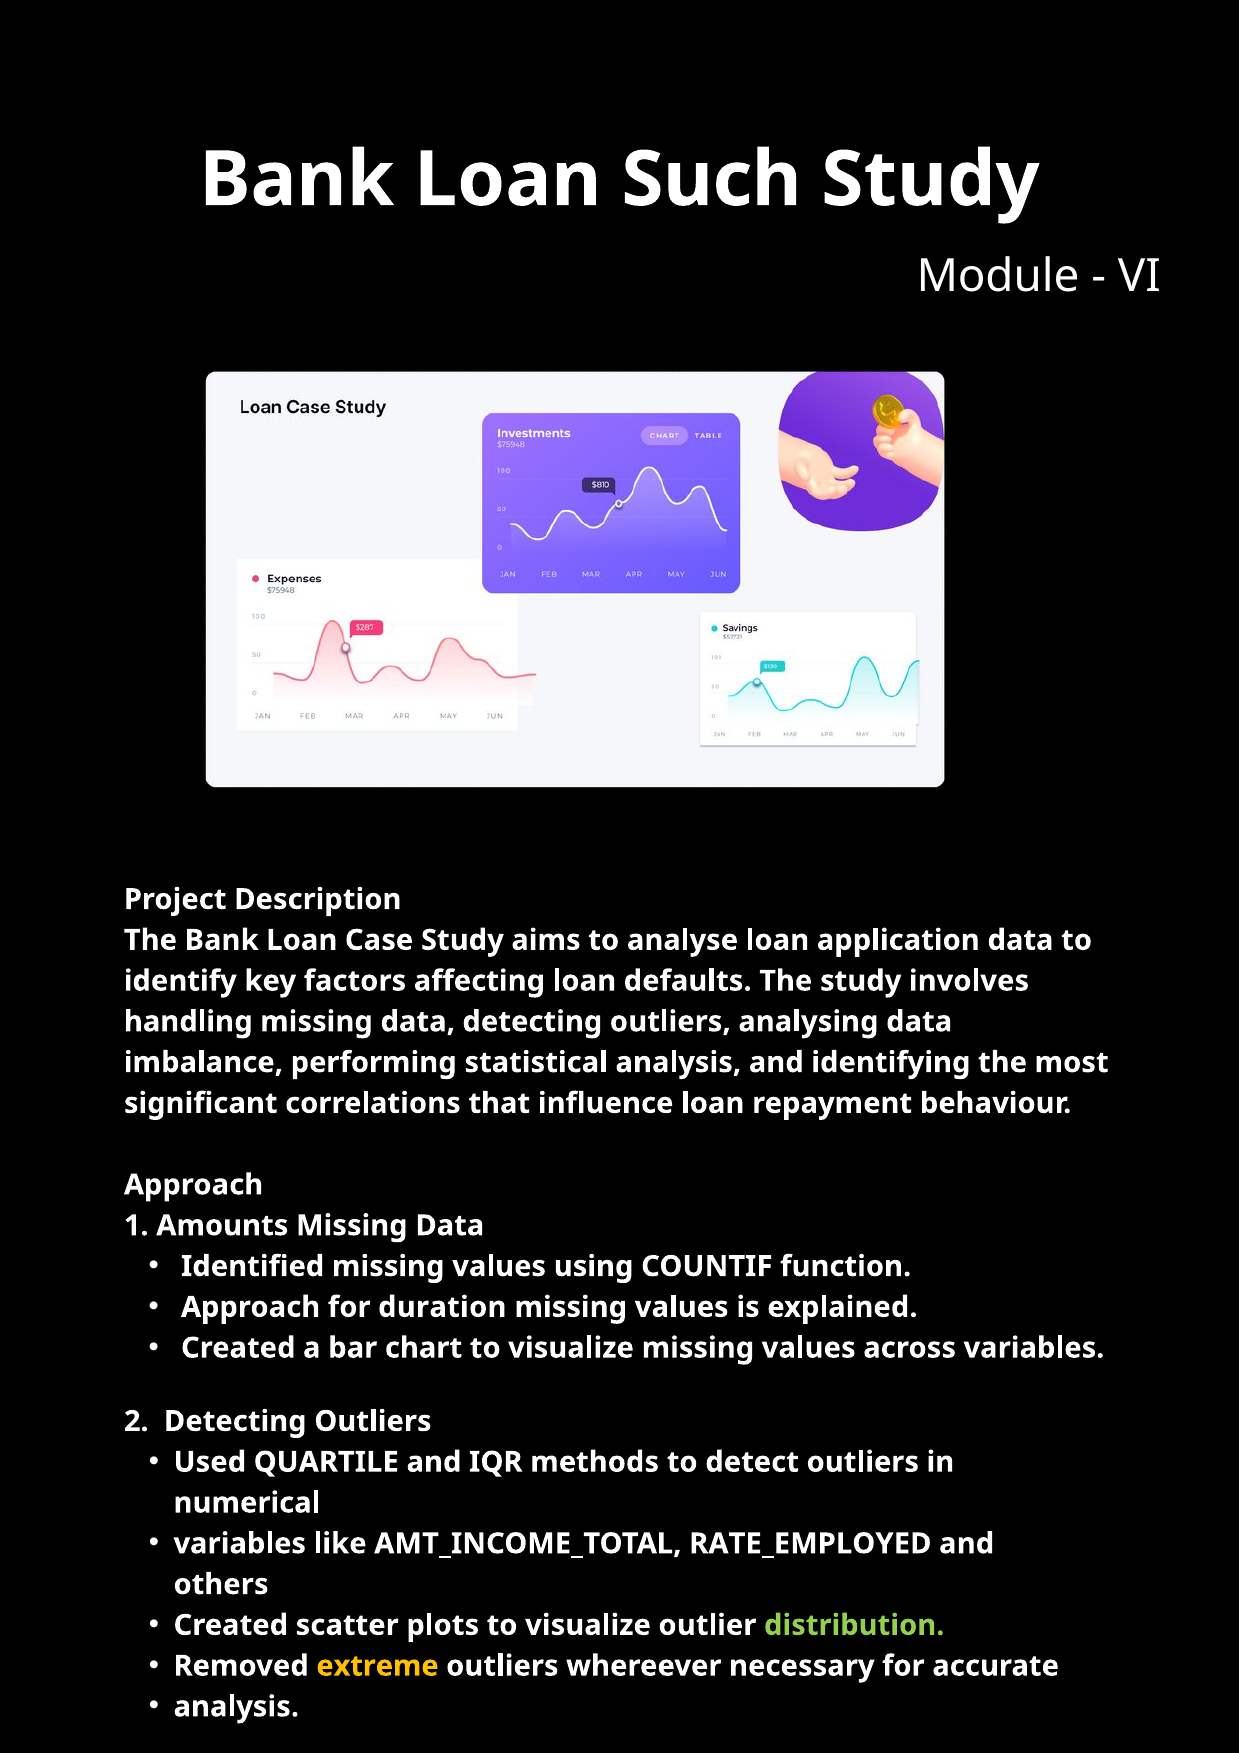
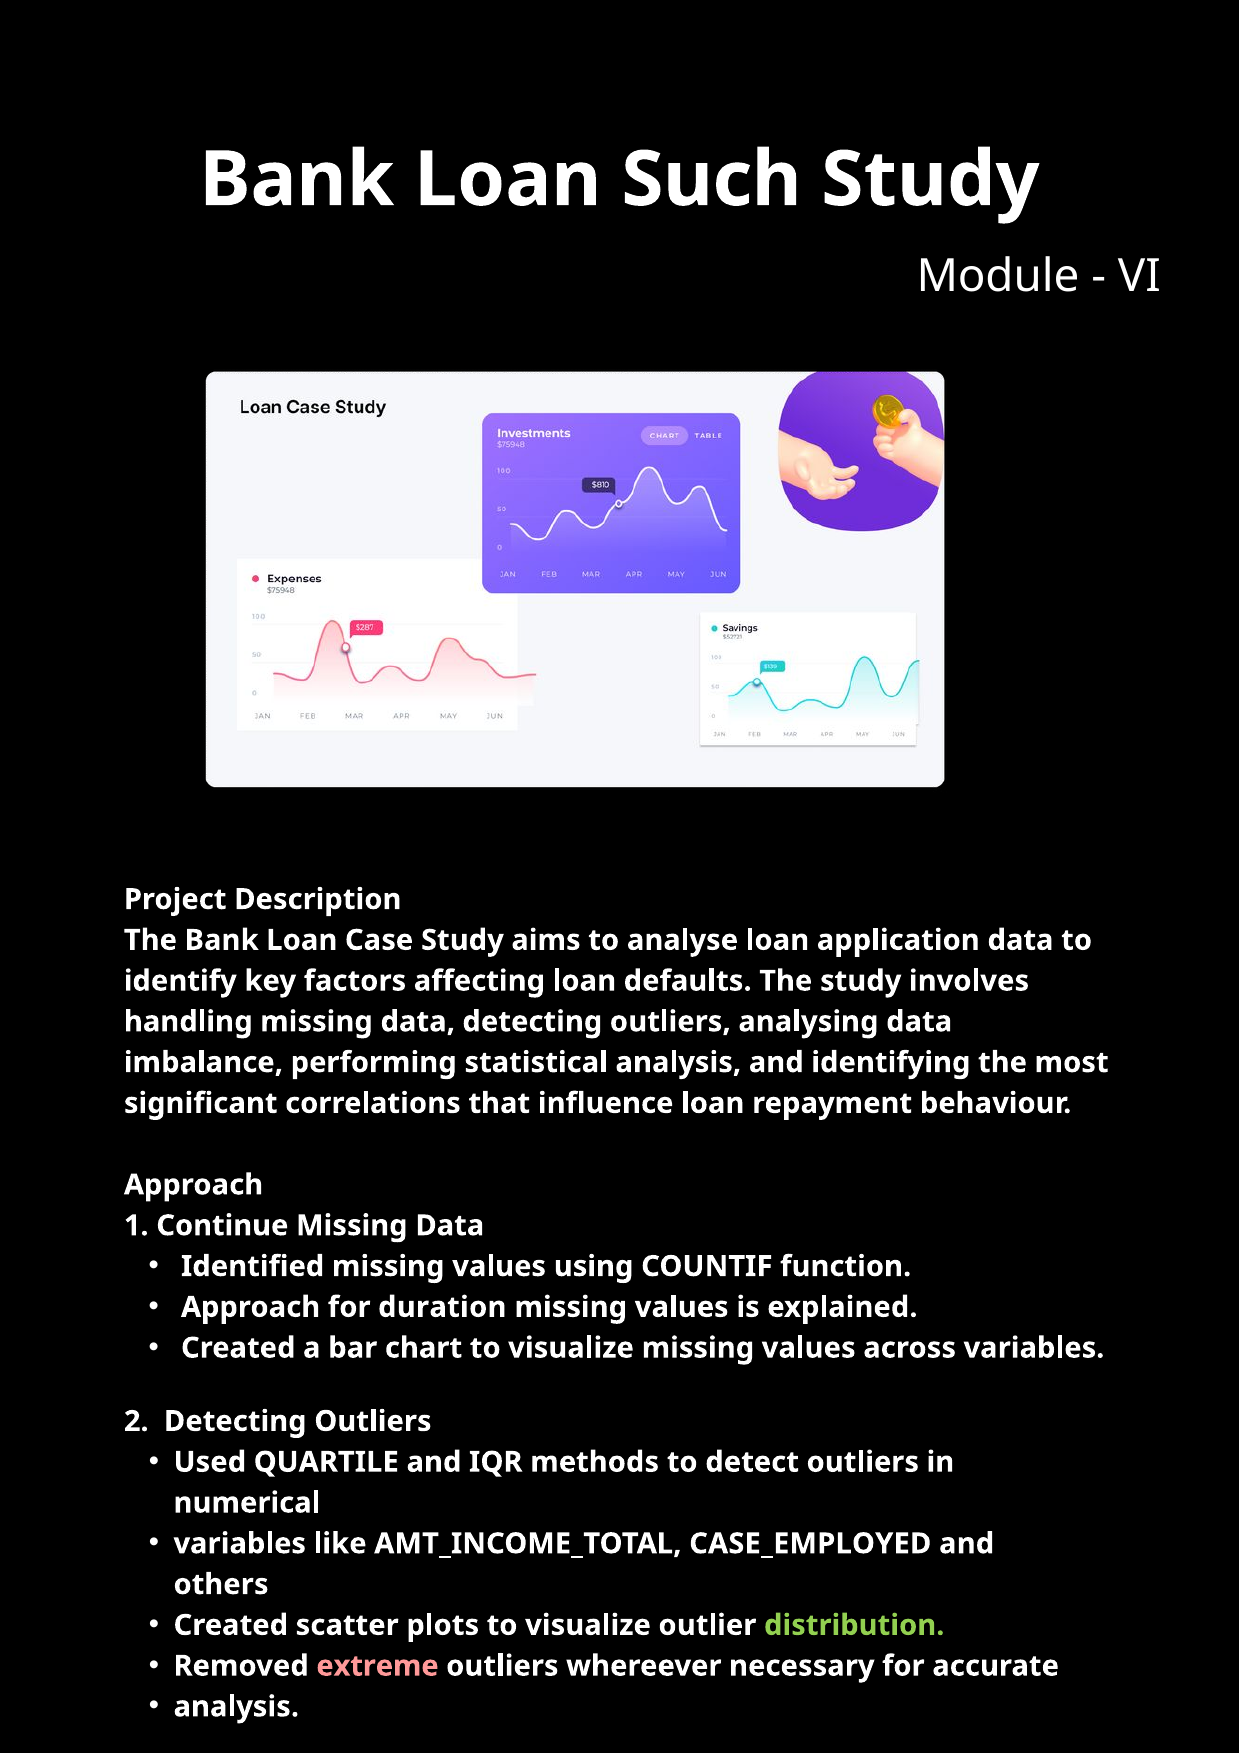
Amounts: Amounts -> Continue (222, 1226)
RATE_EMPLOYED: RATE_EMPLOYED -> CASE_EMPLOYED (810, 1544)
extreme colour: yellow -> pink (377, 1666)
